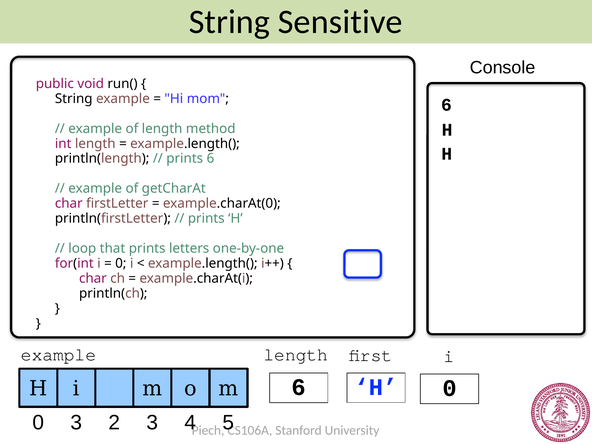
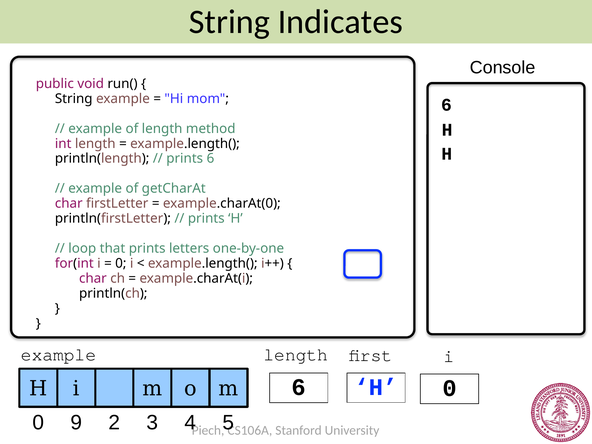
Sensitive: Sensitive -> Indicates (340, 22)
0 3: 3 -> 9 (76, 423)
